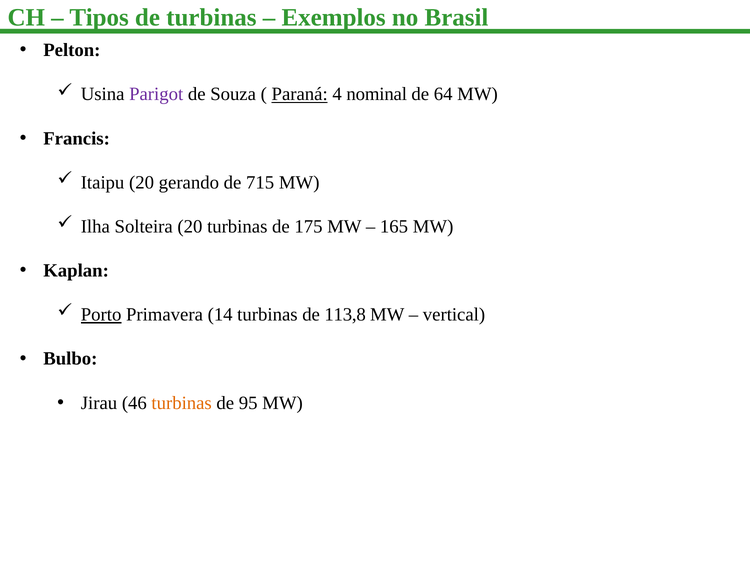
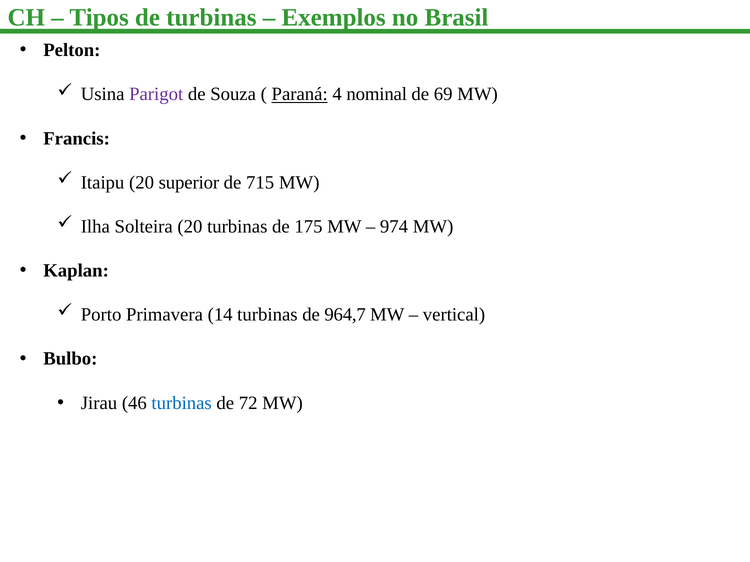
64: 64 -> 69 (443, 94)
gerando: gerando -> superior (189, 183)
165: 165 -> 974 (394, 227)
Porto underline: present -> none (101, 315)
113,8: 113,8 -> 964,7 (345, 315)
turbinas colour: orange -> blue (182, 403)
95: 95 -> 72 (248, 403)
